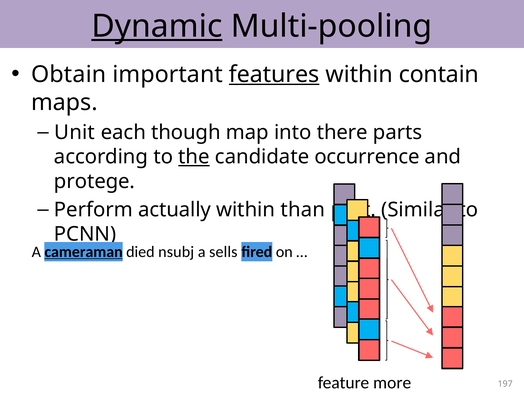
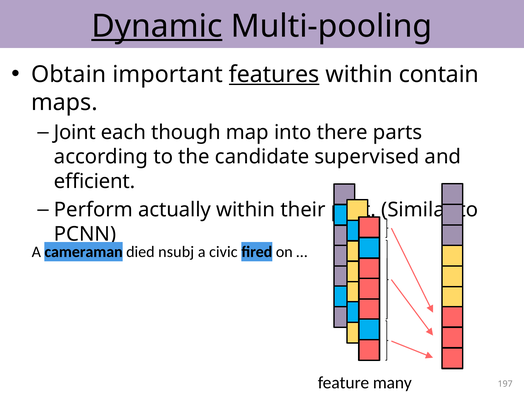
Unit: Unit -> Joint (75, 132)
the underline: present -> none (194, 157)
occurrence: occurrence -> supervised (367, 157)
protege: protege -> efficient (95, 181)
than: than -> their (303, 210)
cameraman underline: present -> none (84, 252)
sells: sells -> civic (223, 252)
more: more -> many (392, 383)
